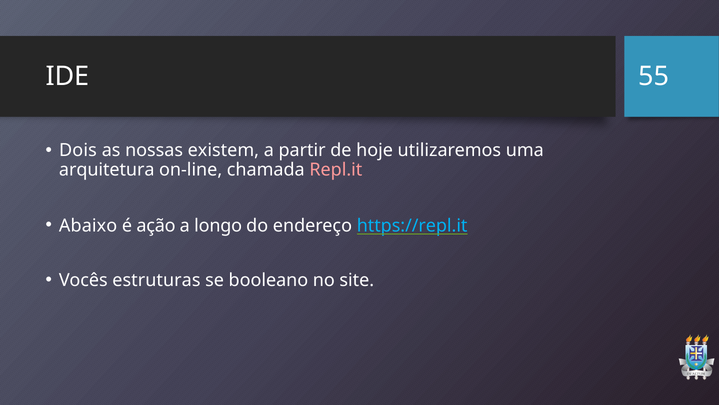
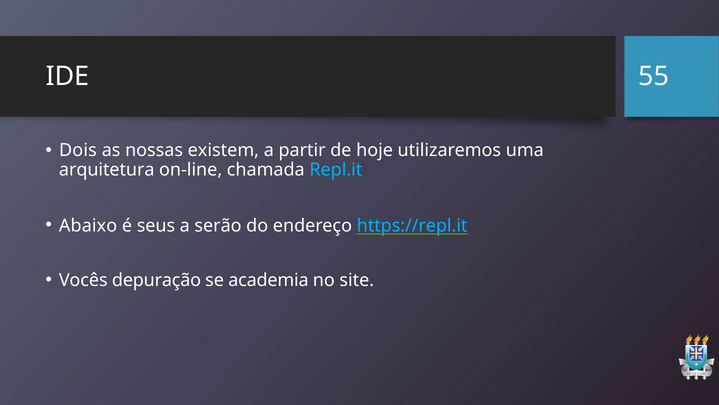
Repl.it colour: pink -> light blue (336, 170)
ação: ação -> seus (156, 225)
longo: longo -> serão (218, 225)
estruturas: estruturas -> depuração (157, 280)
booleano: booleano -> academia (268, 280)
